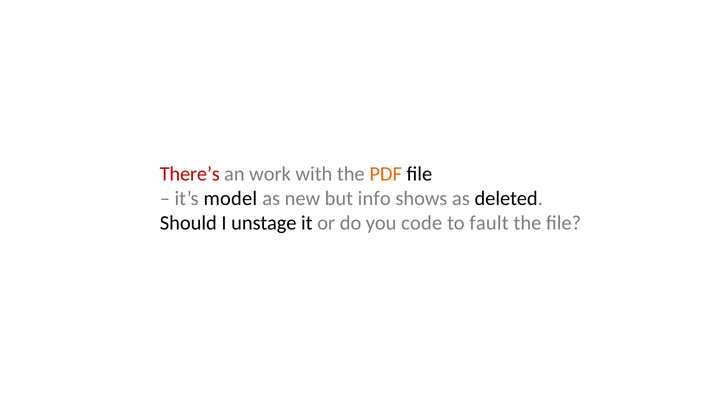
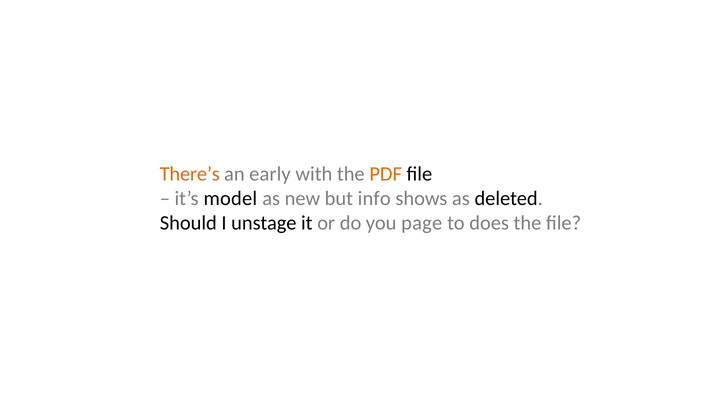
There’s colour: red -> orange (190, 174)
work: work -> early (270, 174)
code: code -> page (422, 223)
fault: fault -> does (489, 223)
